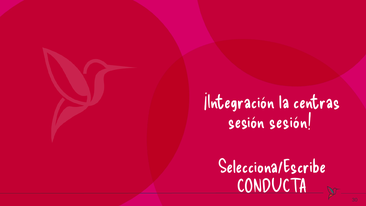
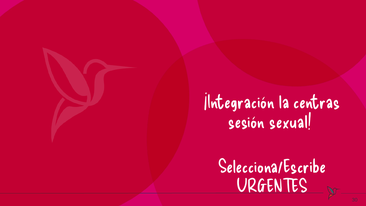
sesión sesión: sesión -> sexual (290, 122)
CONDUCTA: CONDUCTA -> URGENTES (272, 186)
